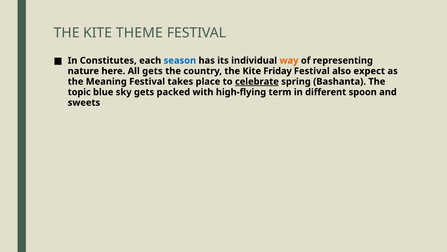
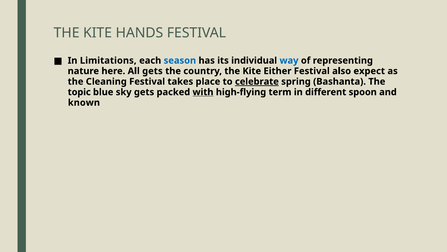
THEME: THEME -> HANDS (139, 33)
Constitutes: Constitutes -> Limitations (108, 60)
way colour: orange -> blue (289, 60)
Friday: Friday -> Either (277, 71)
Meaning: Meaning -> Cleaning (106, 81)
with underline: none -> present (203, 92)
sweets: sweets -> known (84, 102)
